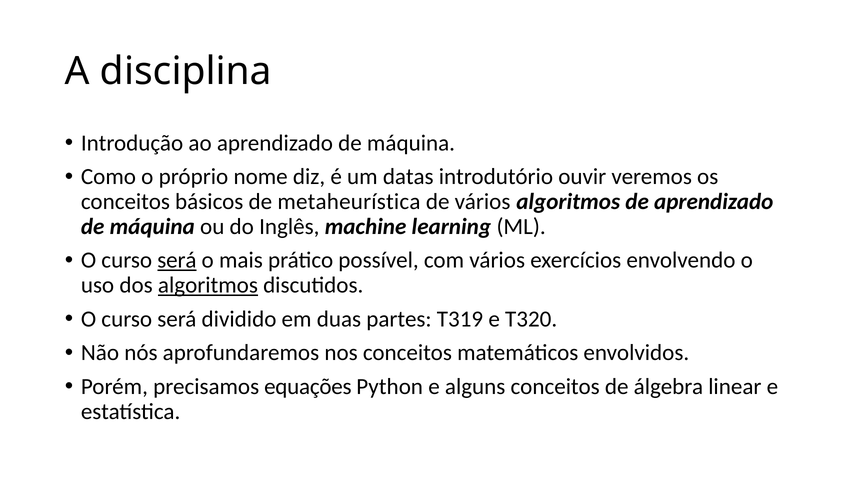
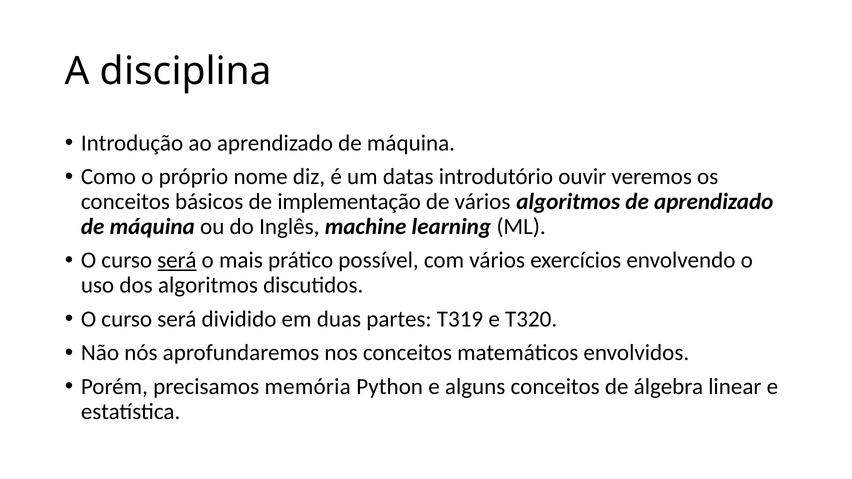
metaheurística: metaheurística -> implementação (349, 202)
algoritmos underline: present -> none (208, 285)
equações: equações -> memória (308, 387)
